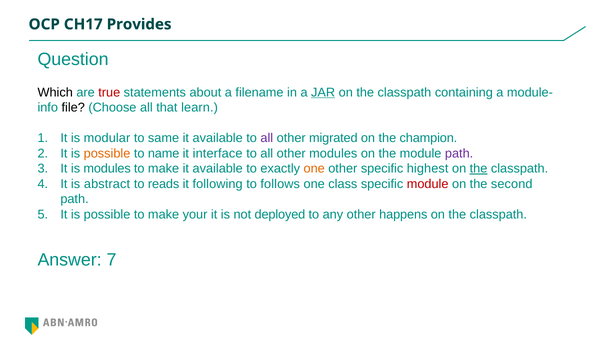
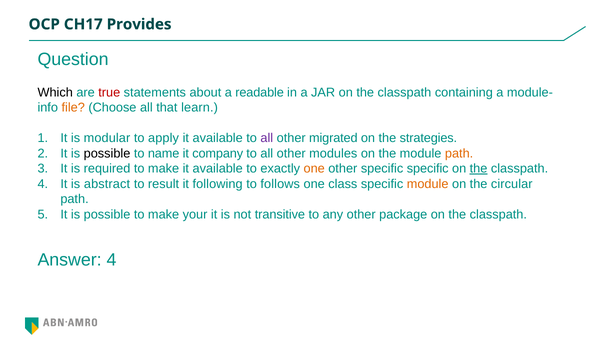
filename: filename -> readable (260, 92)
JAR underline: present -> none (323, 92)
file colour: black -> orange (73, 108)
same: same -> apply (164, 138)
champion: champion -> strategies (428, 138)
possible colour: orange -> black (107, 153)
interface: interface -> company (218, 153)
path colour: purple -> orange (459, 153)
is modules: modules -> required (107, 169)
specific highest: highest -> specific (428, 169)
reads: reads -> result (164, 184)
module colour: red -> orange (428, 184)
second: second -> circular (512, 184)
deployed: deployed -> transitive (280, 214)
happens: happens -> package (403, 214)
Answer 7: 7 -> 4 (111, 260)
